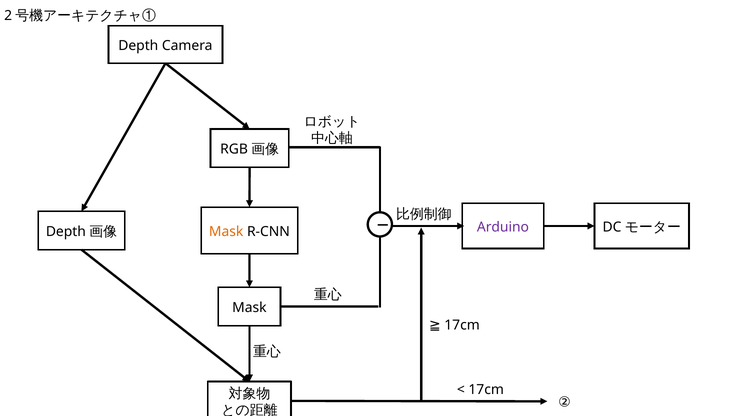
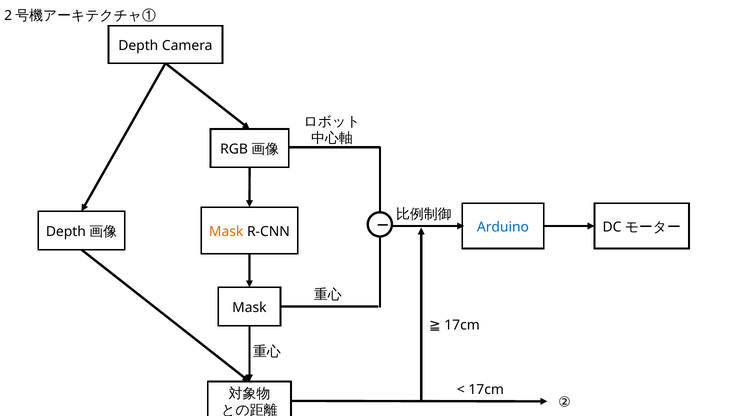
Arduino colour: purple -> blue (503, 227)
